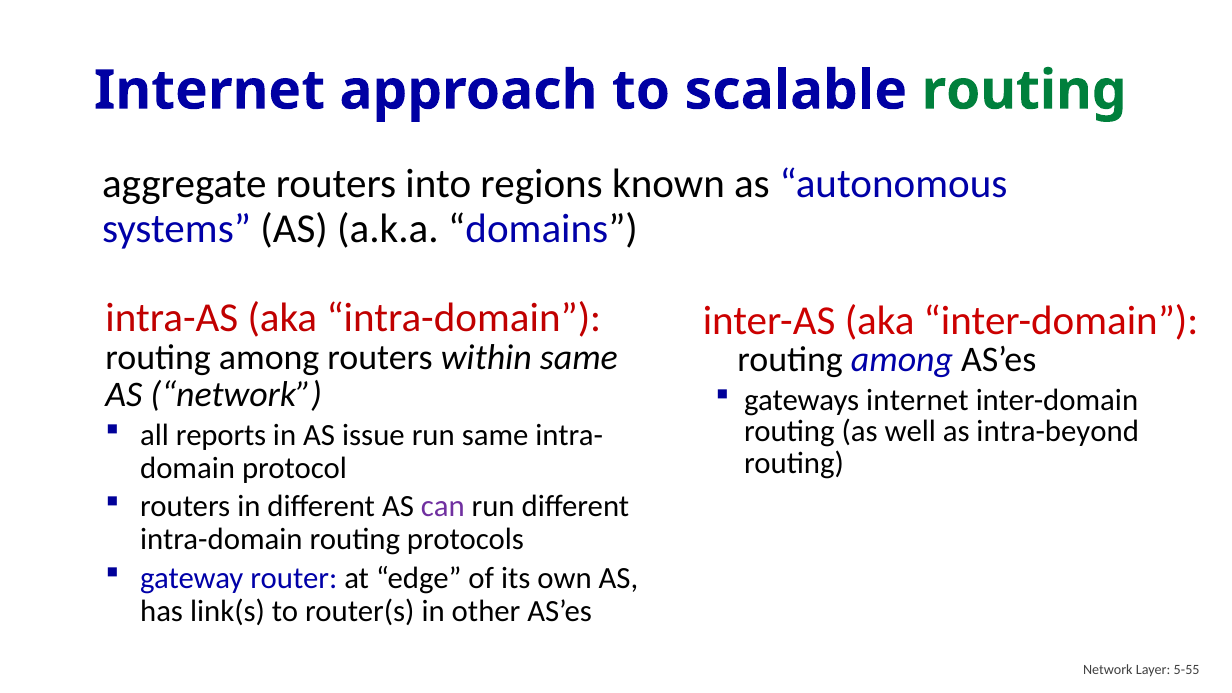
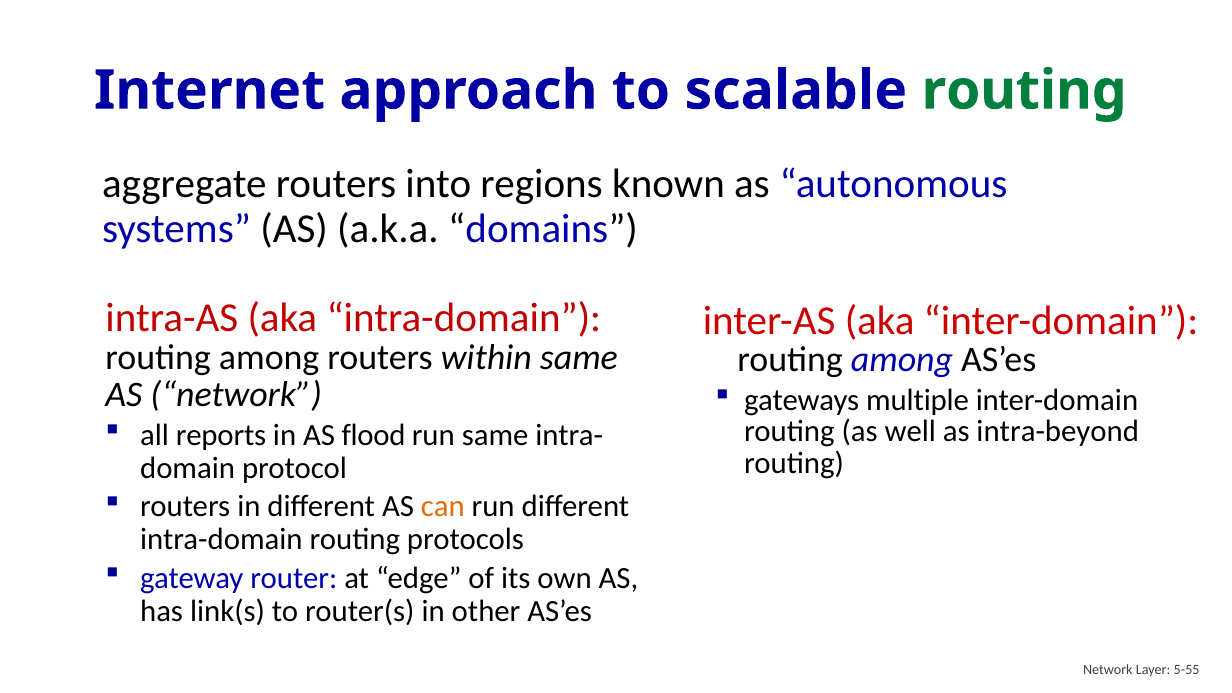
gateways internet: internet -> multiple (918, 400)
issue: issue -> flood (374, 435)
can colour: purple -> orange (443, 507)
